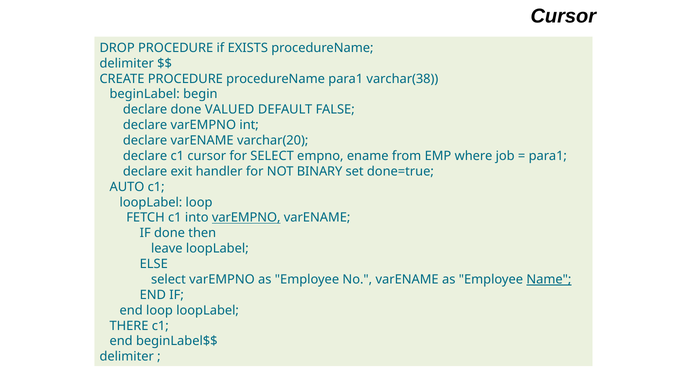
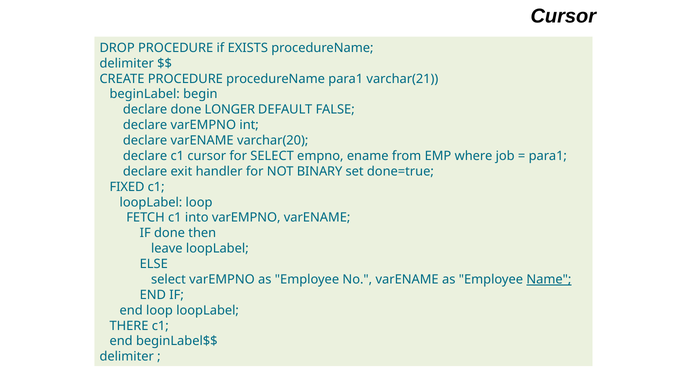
varchar(38: varchar(38 -> varchar(21 (402, 79)
VALUED: VALUED -> LONGER (230, 110)
AUTO: AUTO -> FIXED (127, 187)
varEMPNO underline: present -> none (246, 218)
